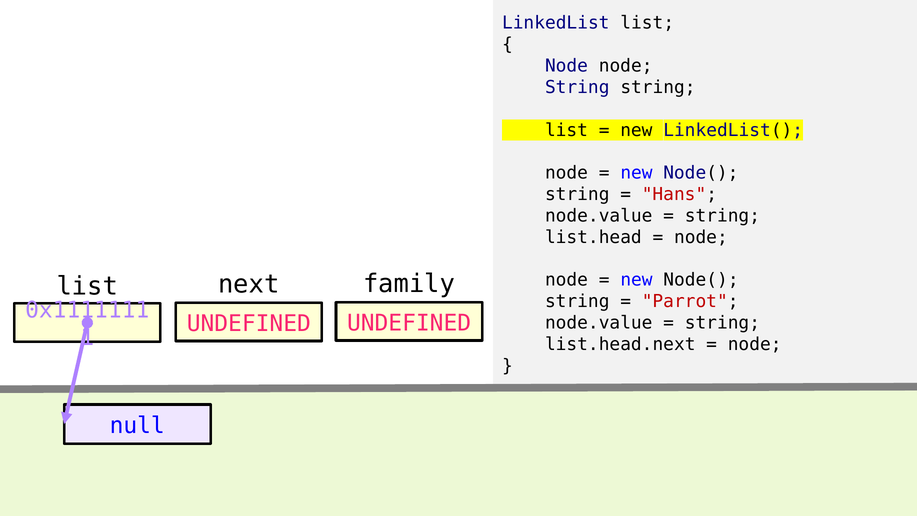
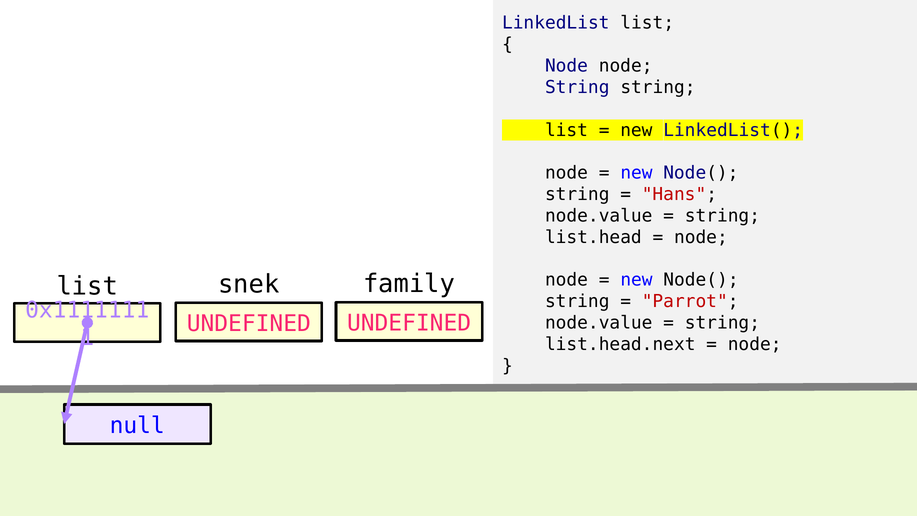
next: next -> snek (249, 284)
